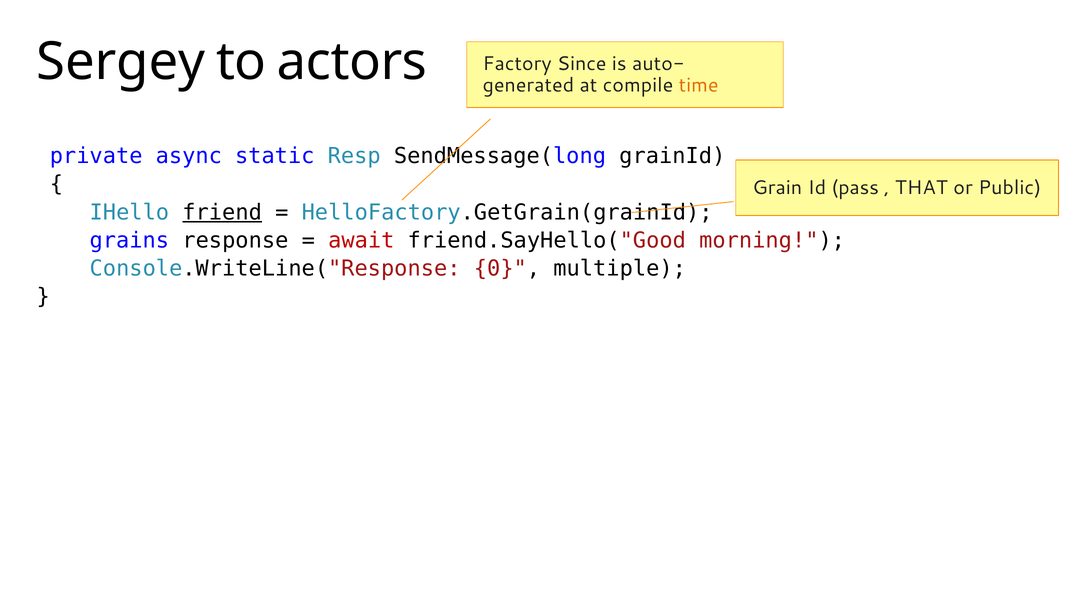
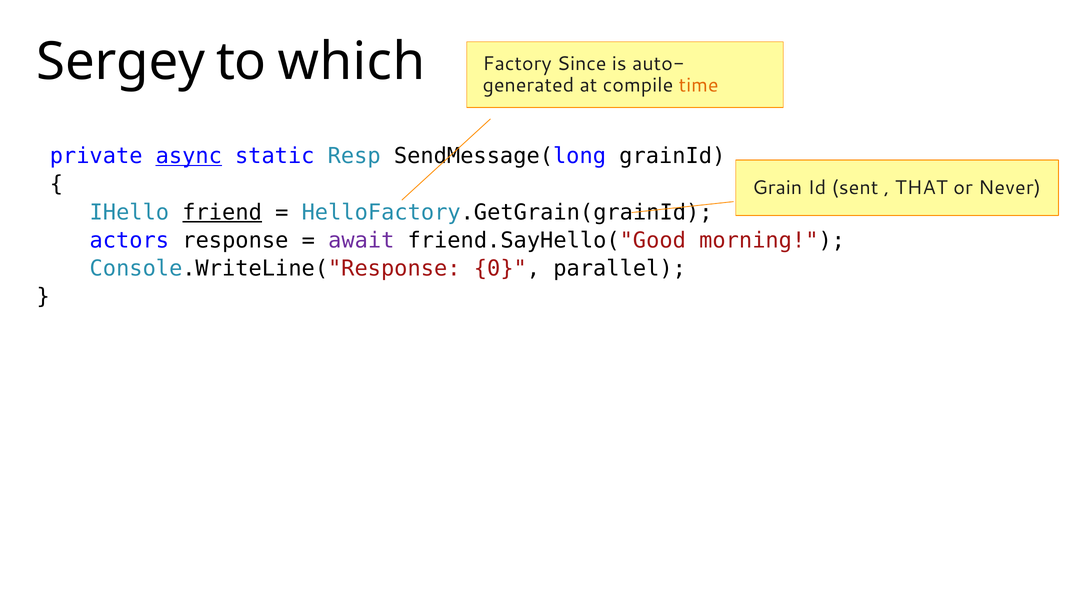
actors: actors -> which (351, 62)
async underline: none -> present (189, 156)
pass: pass -> sent (855, 188)
Public: Public -> Never (1010, 188)
grains: grains -> actors (129, 240)
await colour: red -> purple (361, 240)
multiple: multiple -> parallel (620, 269)
